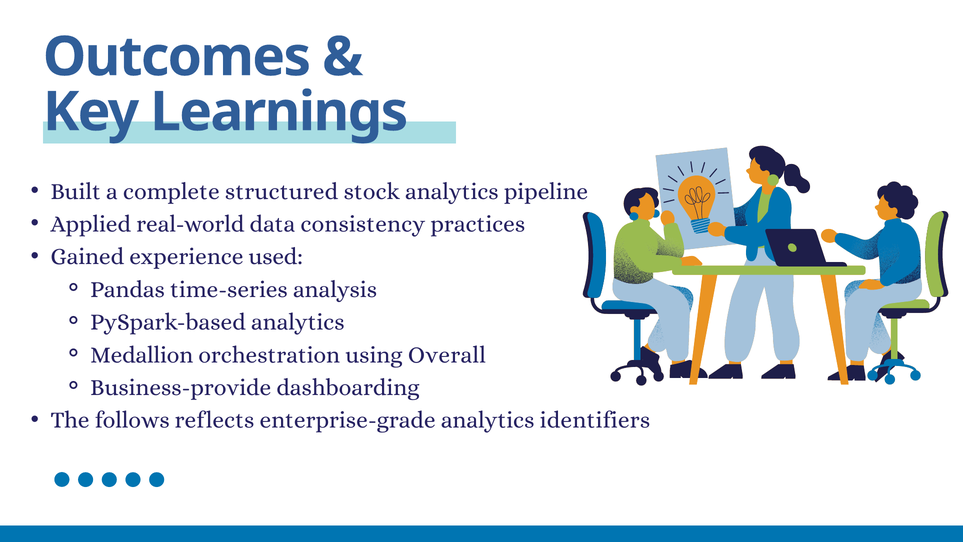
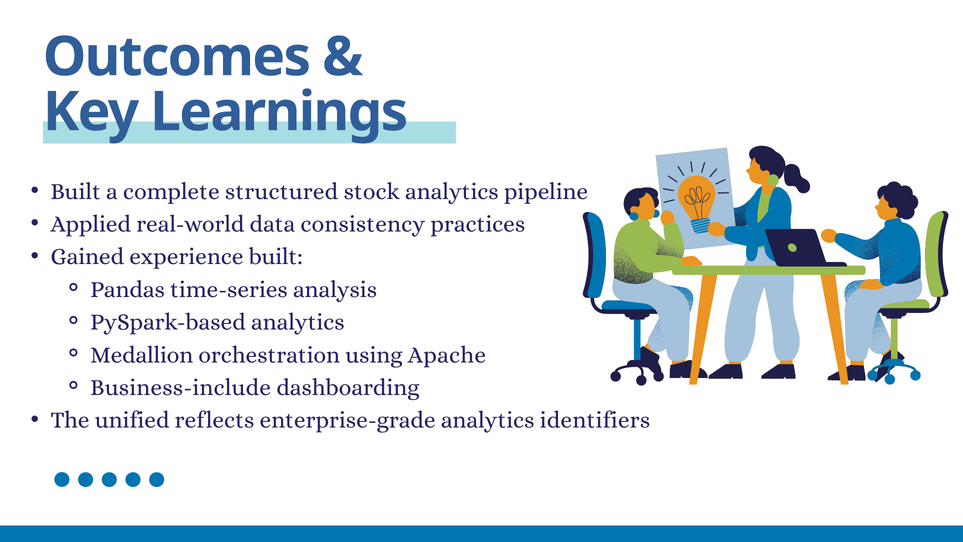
experience used: used -> built (276, 257)
Overall: Overall -> Apache (447, 355)
Business-provide: Business-provide -> Business-include (181, 387)
follows: follows -> unified (132, 420)
